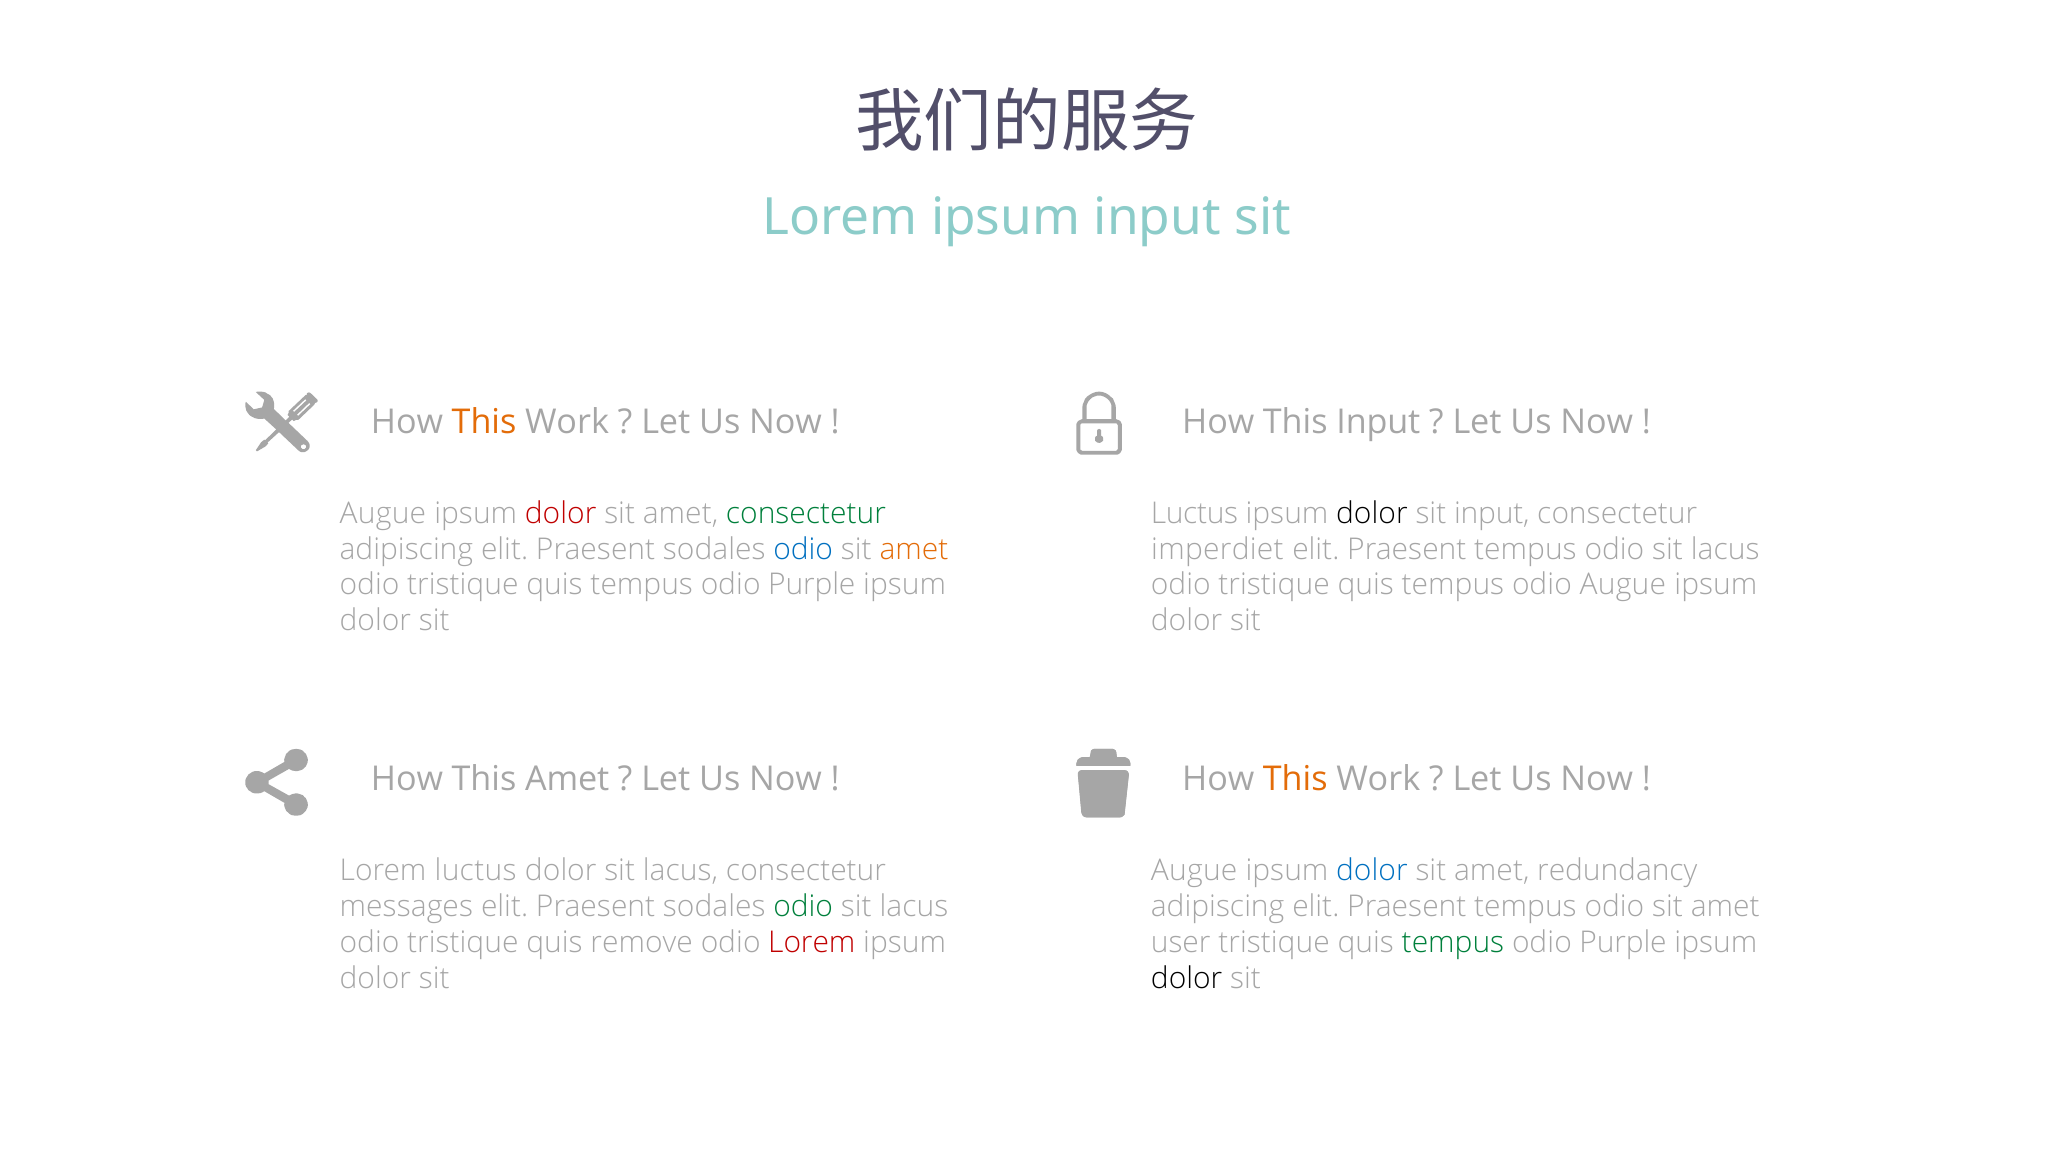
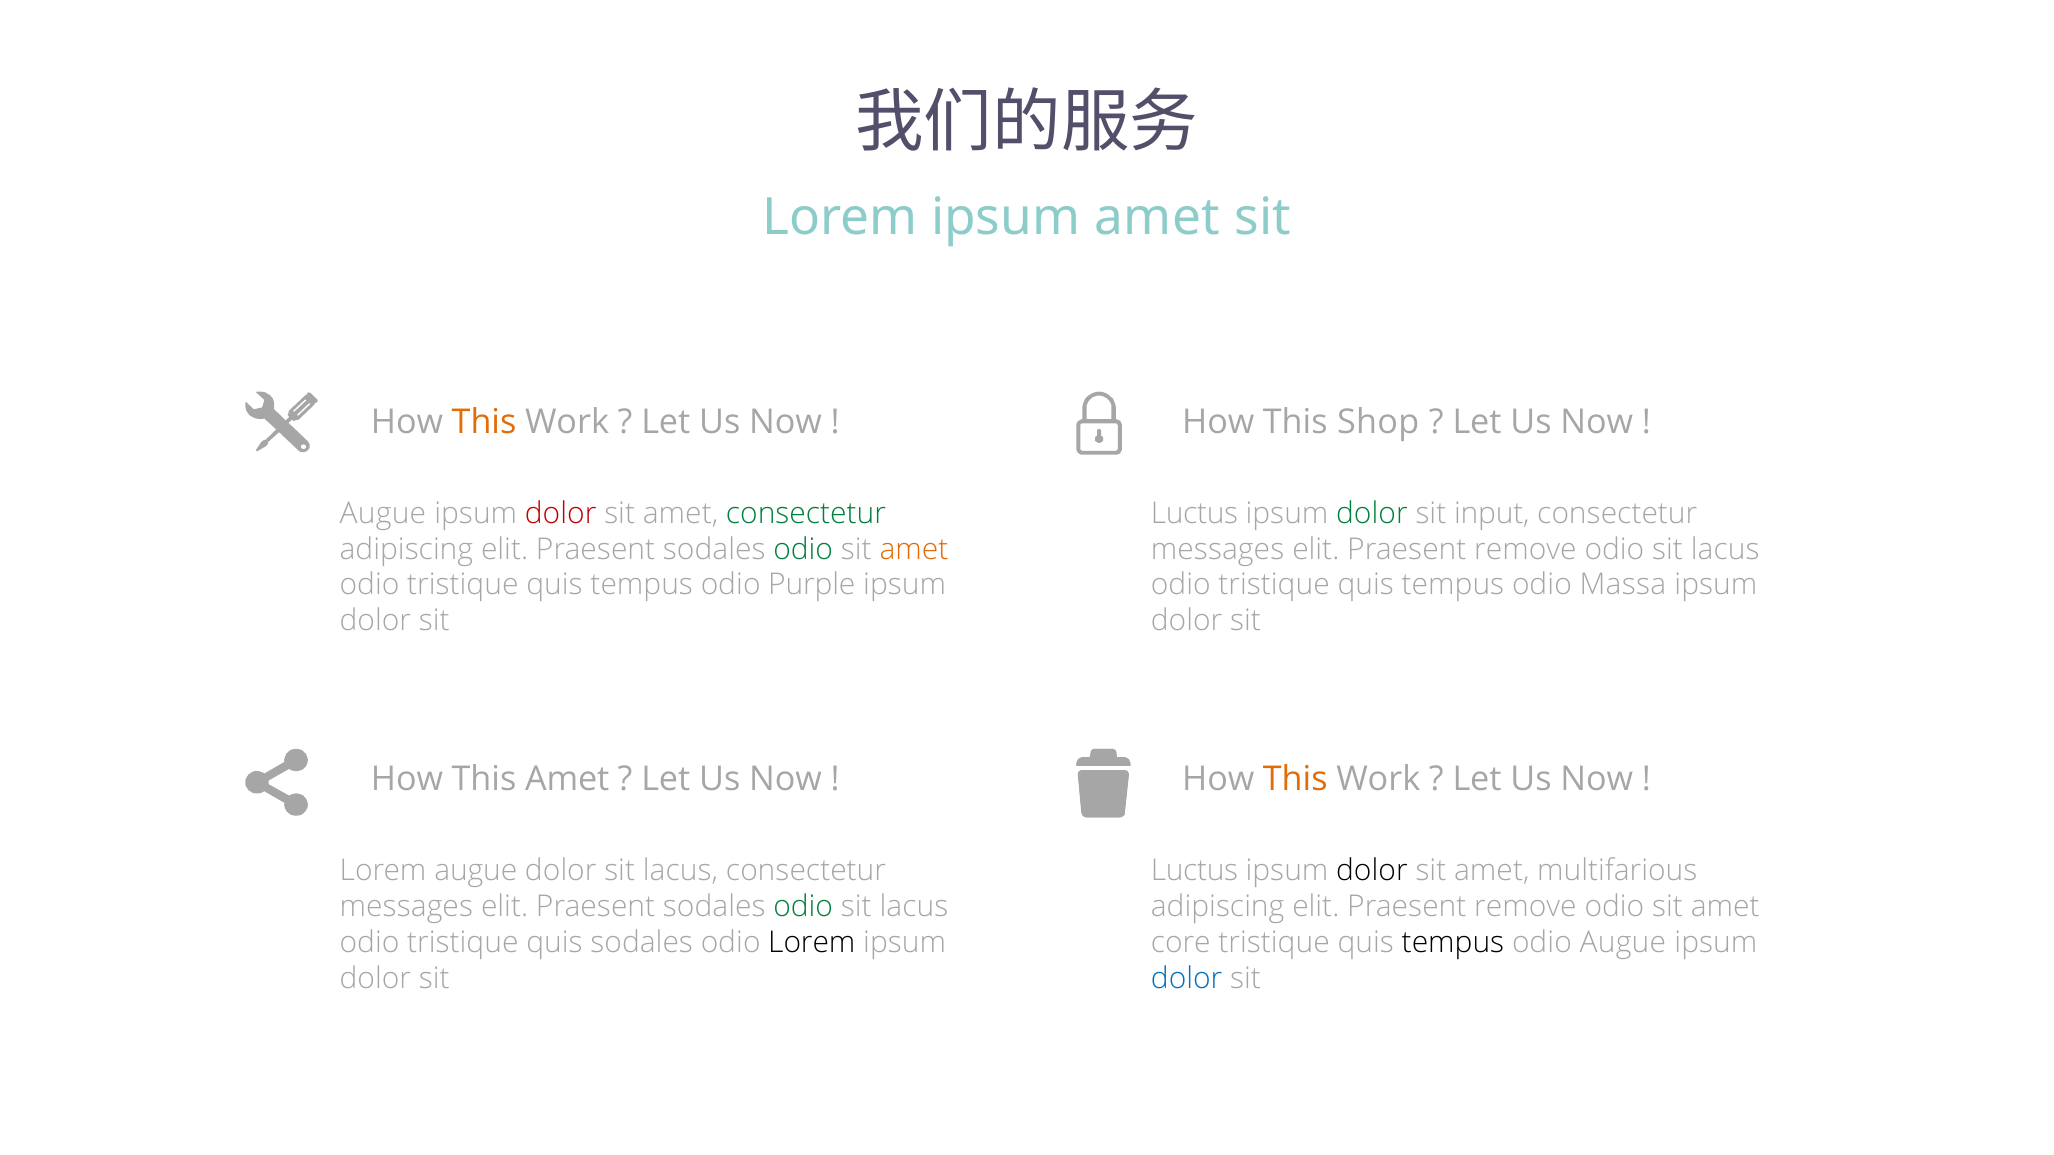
ipsum input: input -> amet (1157, 218)
This Input: Input -> Shop (1378, 422)
dolor colour: black -> green (1372, 513)
odio colour: blue -> green (803, 549)
imperdiet: imperdiet -> messages (1218, 549)
tempus: tempus -> remove (1525, 549)
odio Augue: Augue -> Massa (1623, 585)
Lorem luctus: luctus -> augue (476, 871)
Augue: Augue -> Luctus (1194, 871)
dolor colour: blue -> black (1372, 871)
redundancy: redundancy -> multifarious (1617, 871)
adipiscing elit Praesent tempus: tempus -> remove (1525, 907)
quis remove: remove -> sodales (642, 943)
Lorem colour: red -> black (812, 943)
user: user -> core (1181, 943)
tempus colour: green -> black (1453, 943)
Purple: Purple -> Augue (1623, 943)
dolor colour: black -> blue (1187, 979)
